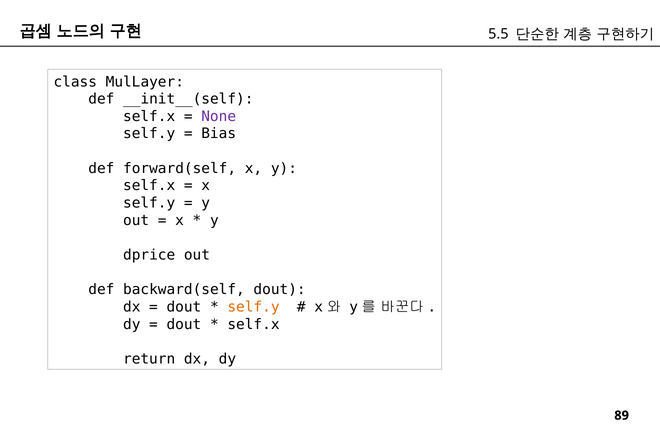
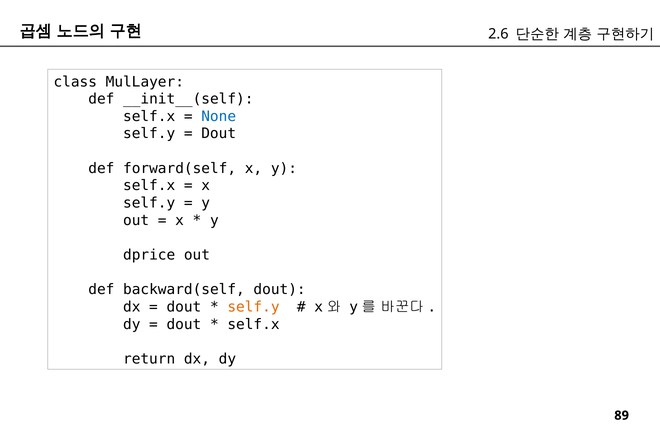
5.5: 5.5 -> 2.6 (498, 34)
None colour: purple -> blue (219, 117)
Bias: Bias -> Dout (219, 134)
